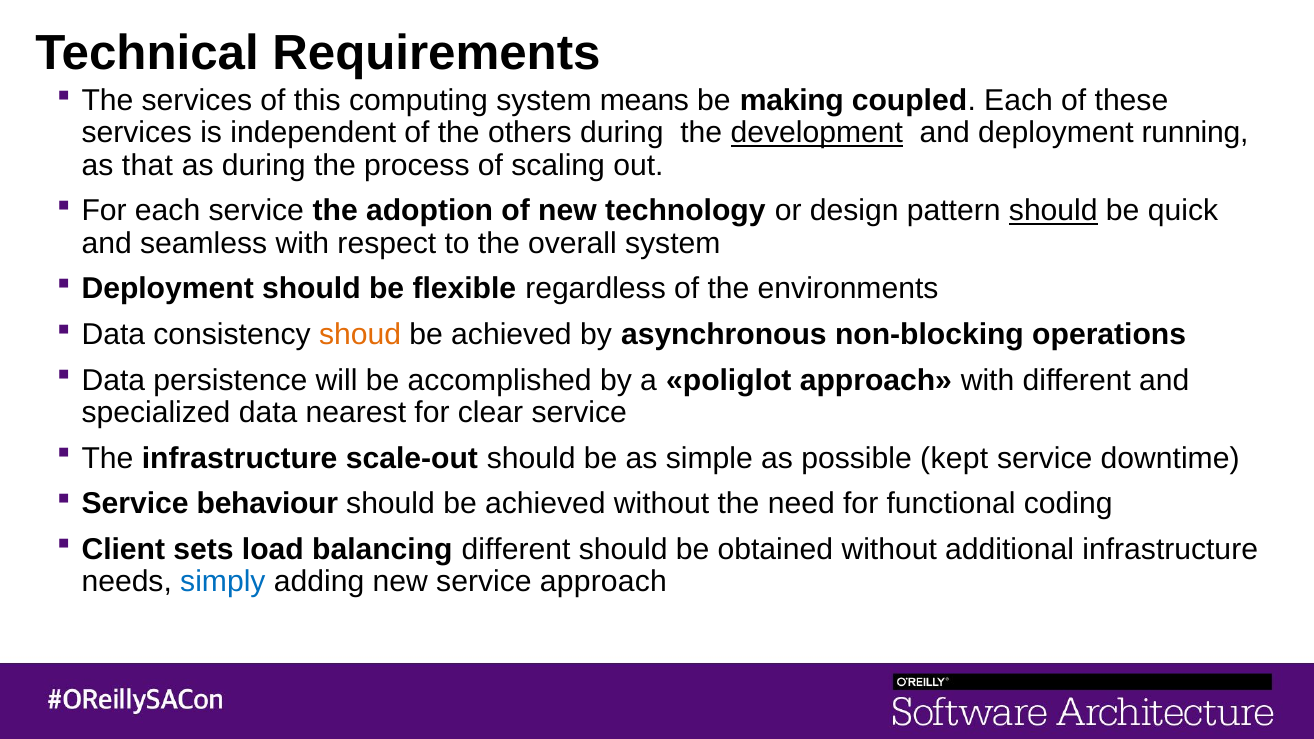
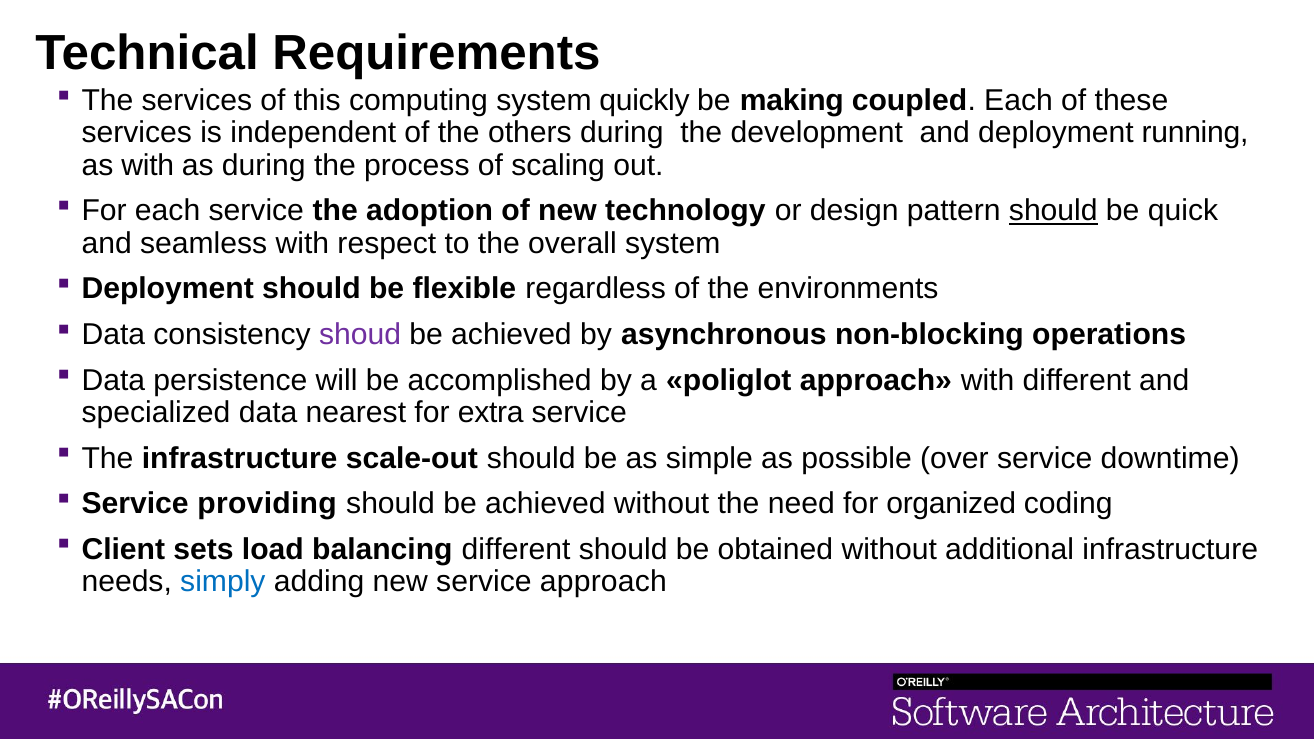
means: means -> quickly (644, 101)
development underline: present -> none (817, 133)
as that: that -> with (148, 166)
shoud colour: orange -> purple (360, 335)
clear: clear -> extra (491, 413)
kept: kept -> over (954, 458)
behaviour: behaviour -> providing (267, 504)
functional: functional -> organized (951, 504)
